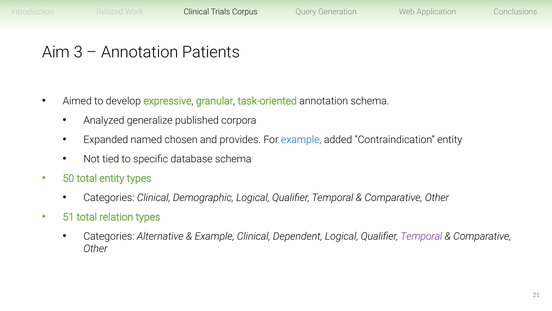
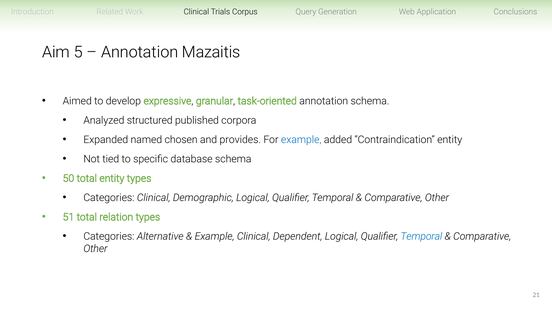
3: 3 -> 5 (78, 52)
Patients: Patients -> Mazaitis (211, 52)
generalize: generalize -> structured (150, 120)
Temporal colour: purple -> blue (421, 236)
